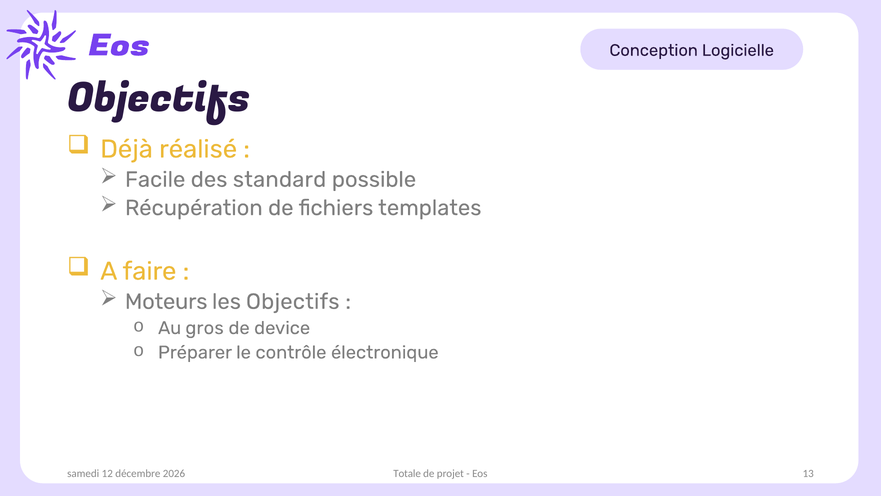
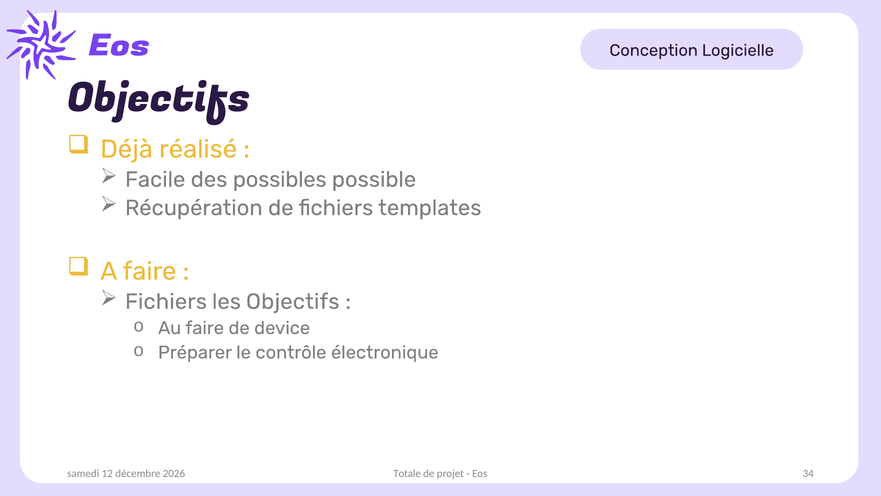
standard: standard -> possibles (280, 179)
Moteurs: Moteurs -> Fichiers (166, 301)
Au gros: gros -> faire (205, 328)
13: 13 -> 34 (808, 473)
